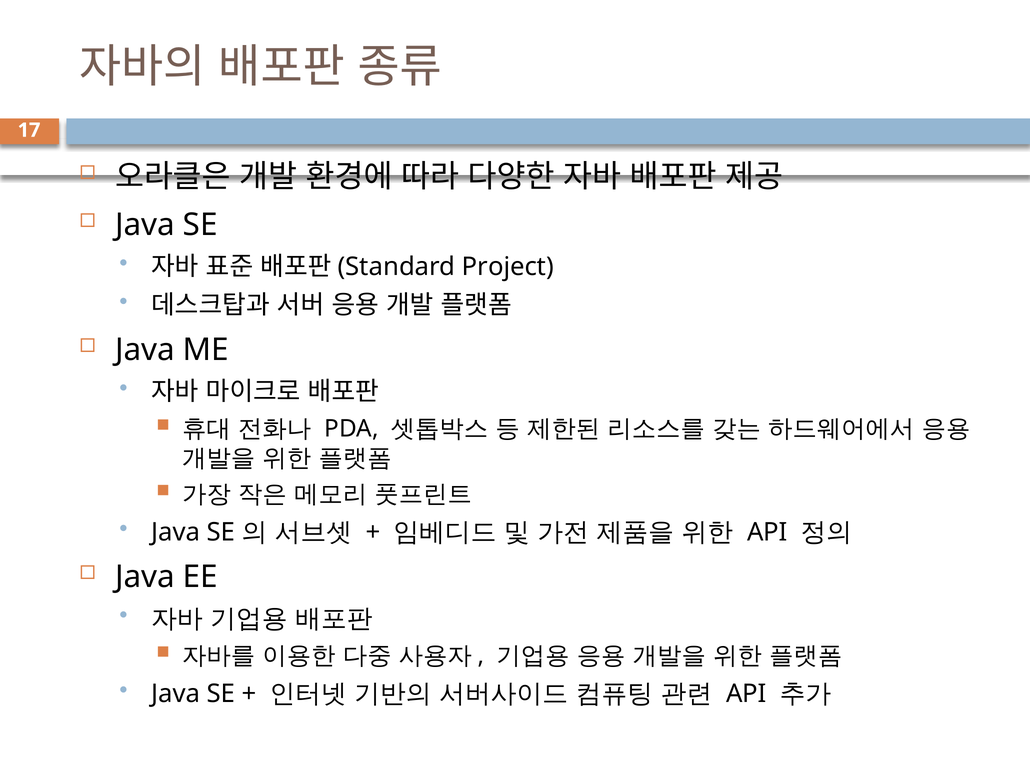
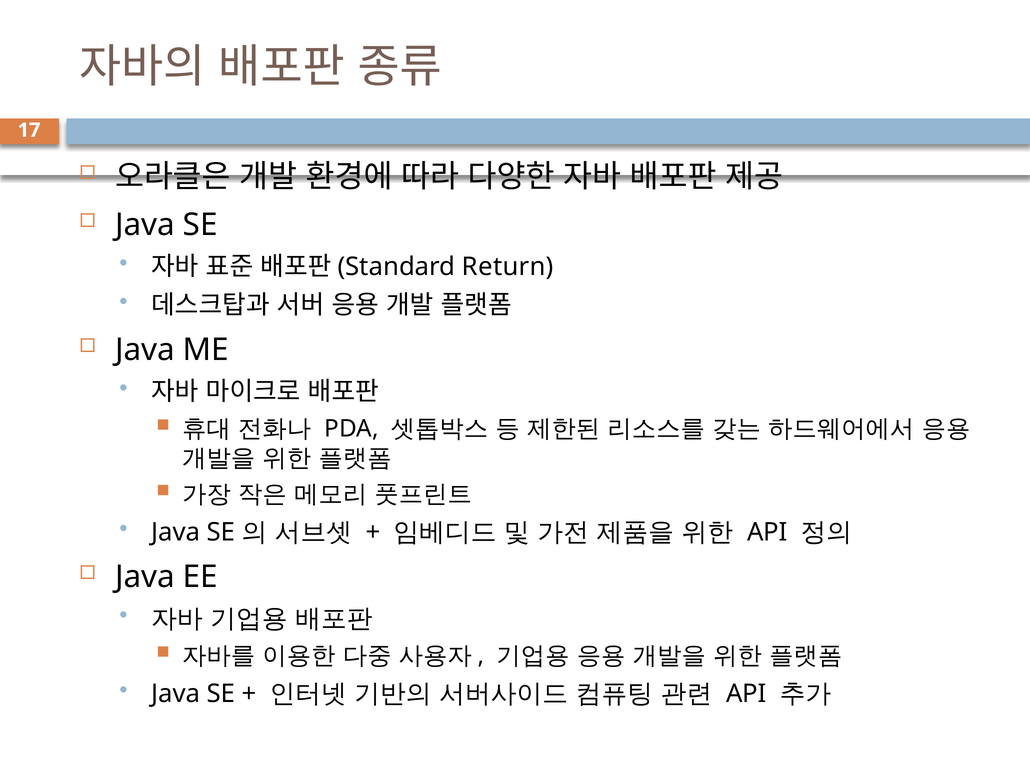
Project: Project -> Return (508, 267)
